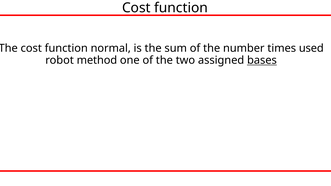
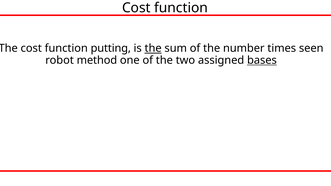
normal: normal -> putting (111, 48)
the underline: none -> present (153, 48)
used: used -> seen (311, 48)
